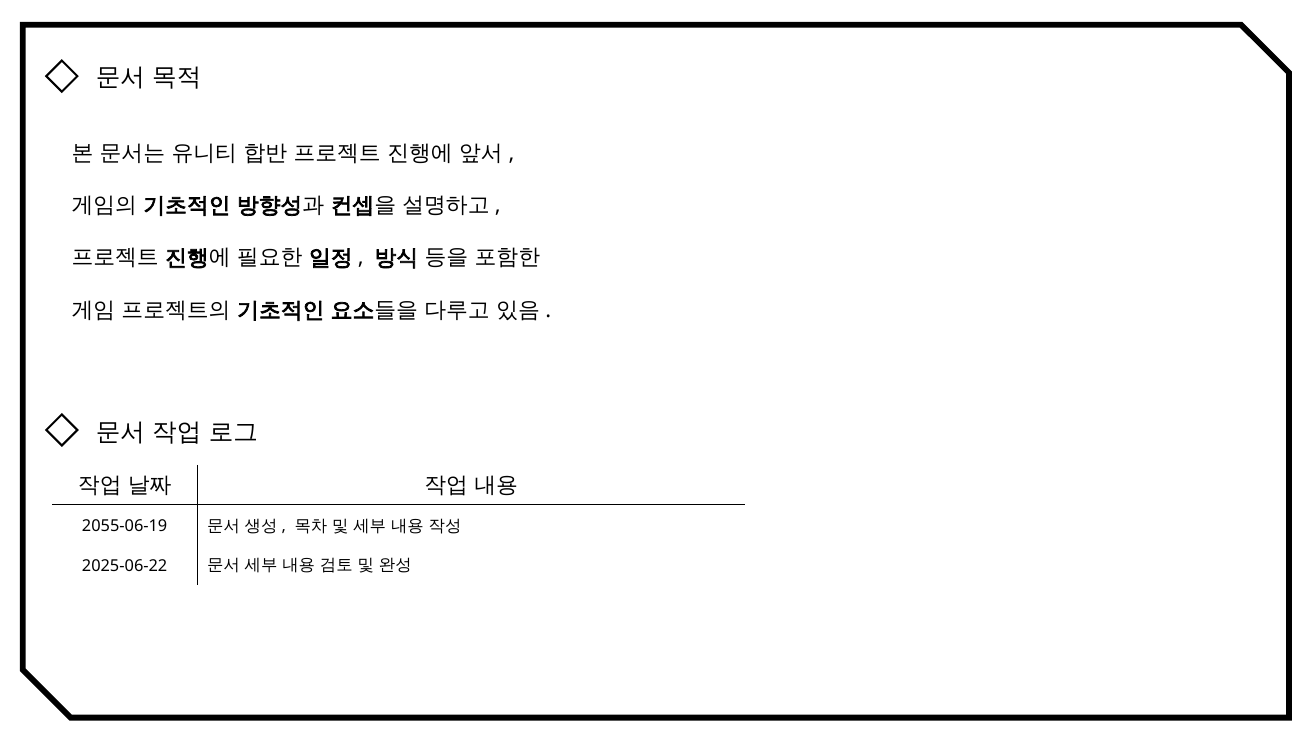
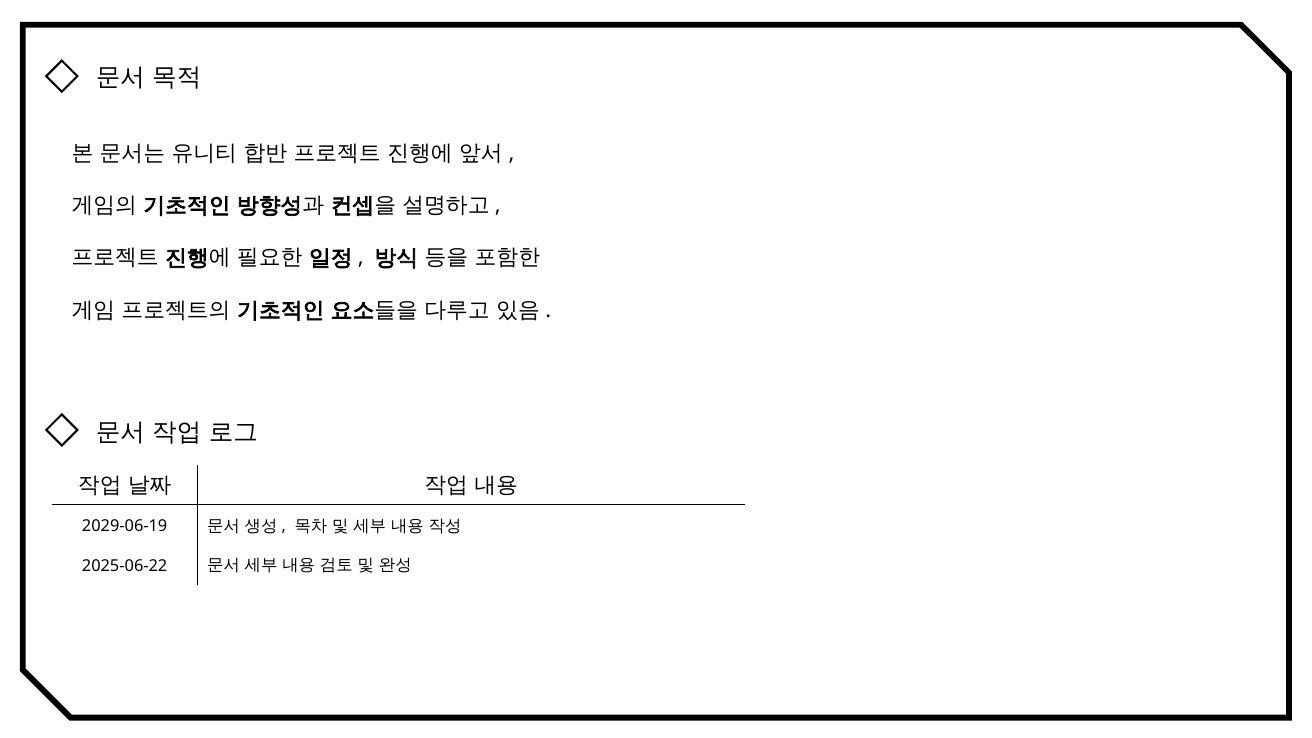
2055-06-19: 2055-06-19 -> 2029-06-19 (125, 526)
